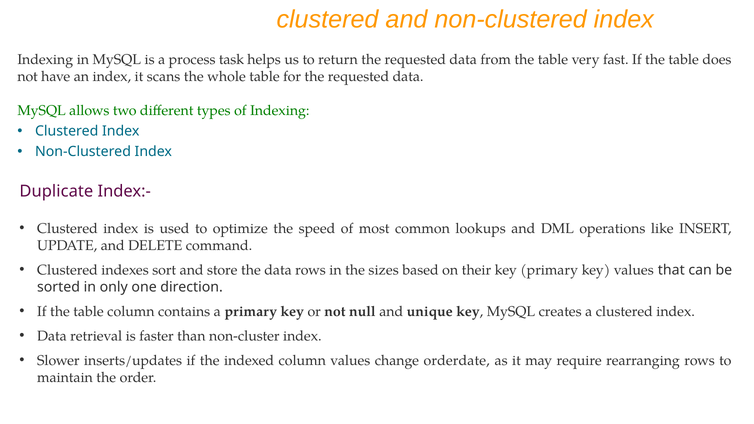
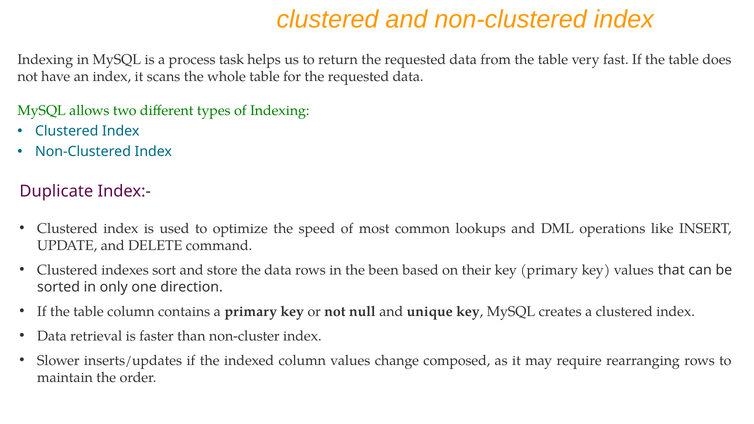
sizes: sizes -> been (384, 270)
orderdate: orderdate -> composed (457, 361)
